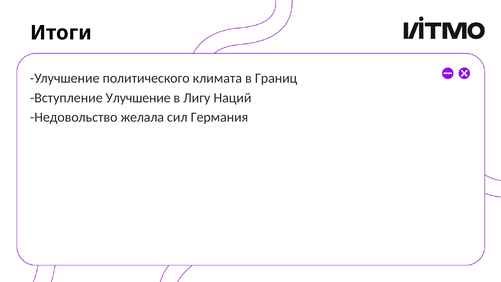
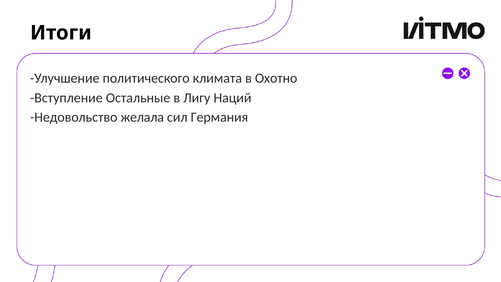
Границ: Границ -> Охотно (276, 78)
Вступление Улучшение: Улучшение -> Остальные (138, 98)
